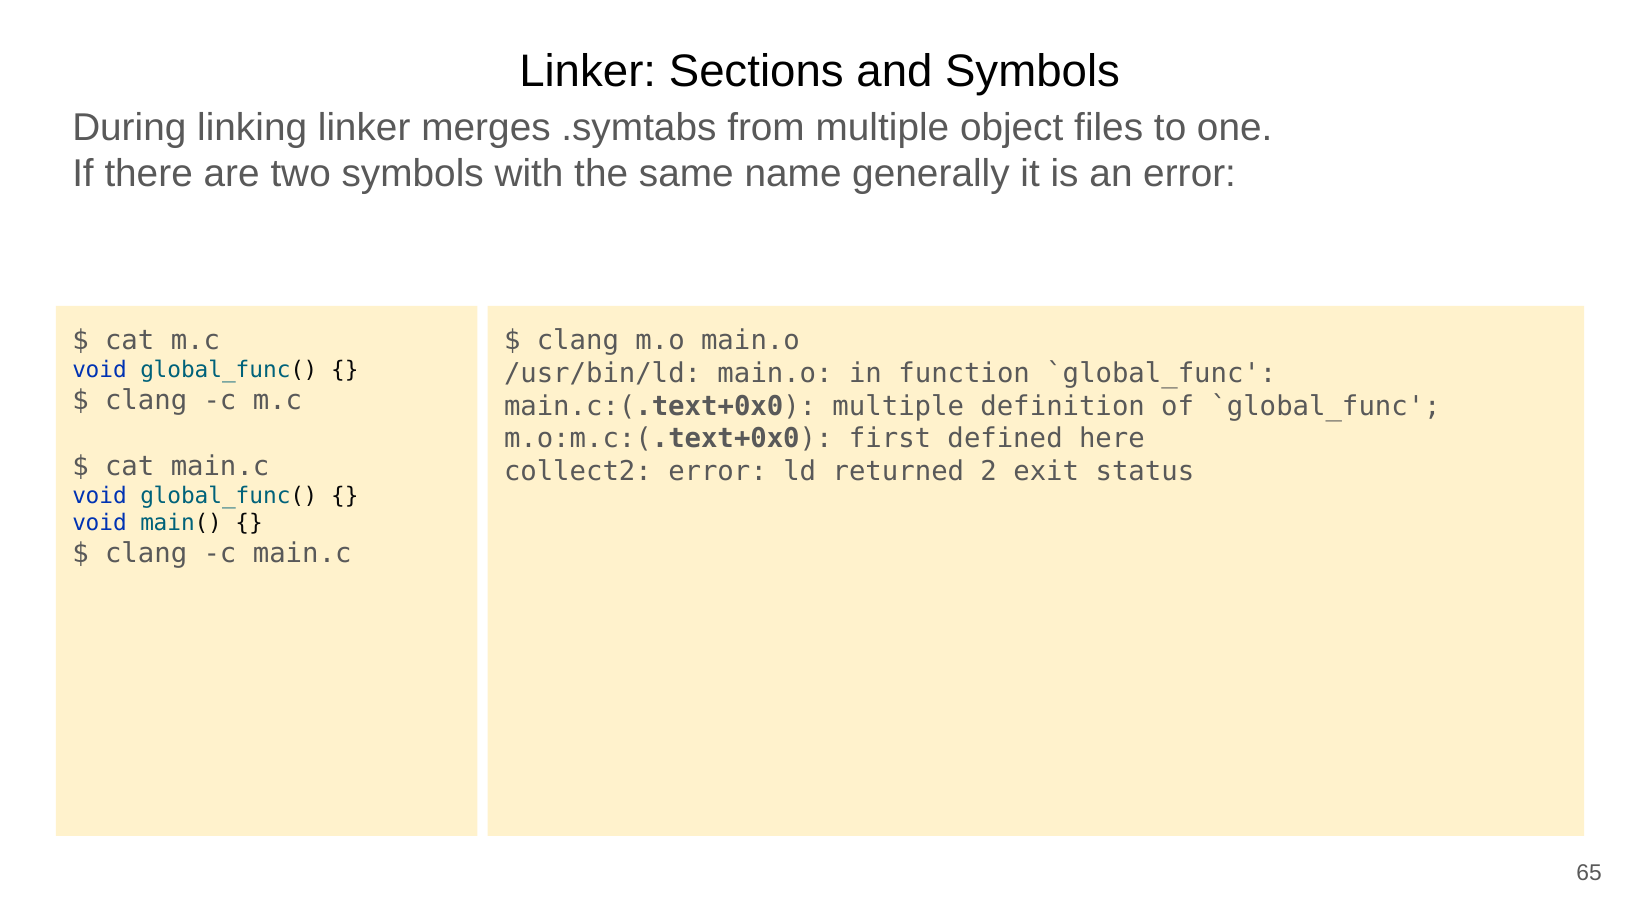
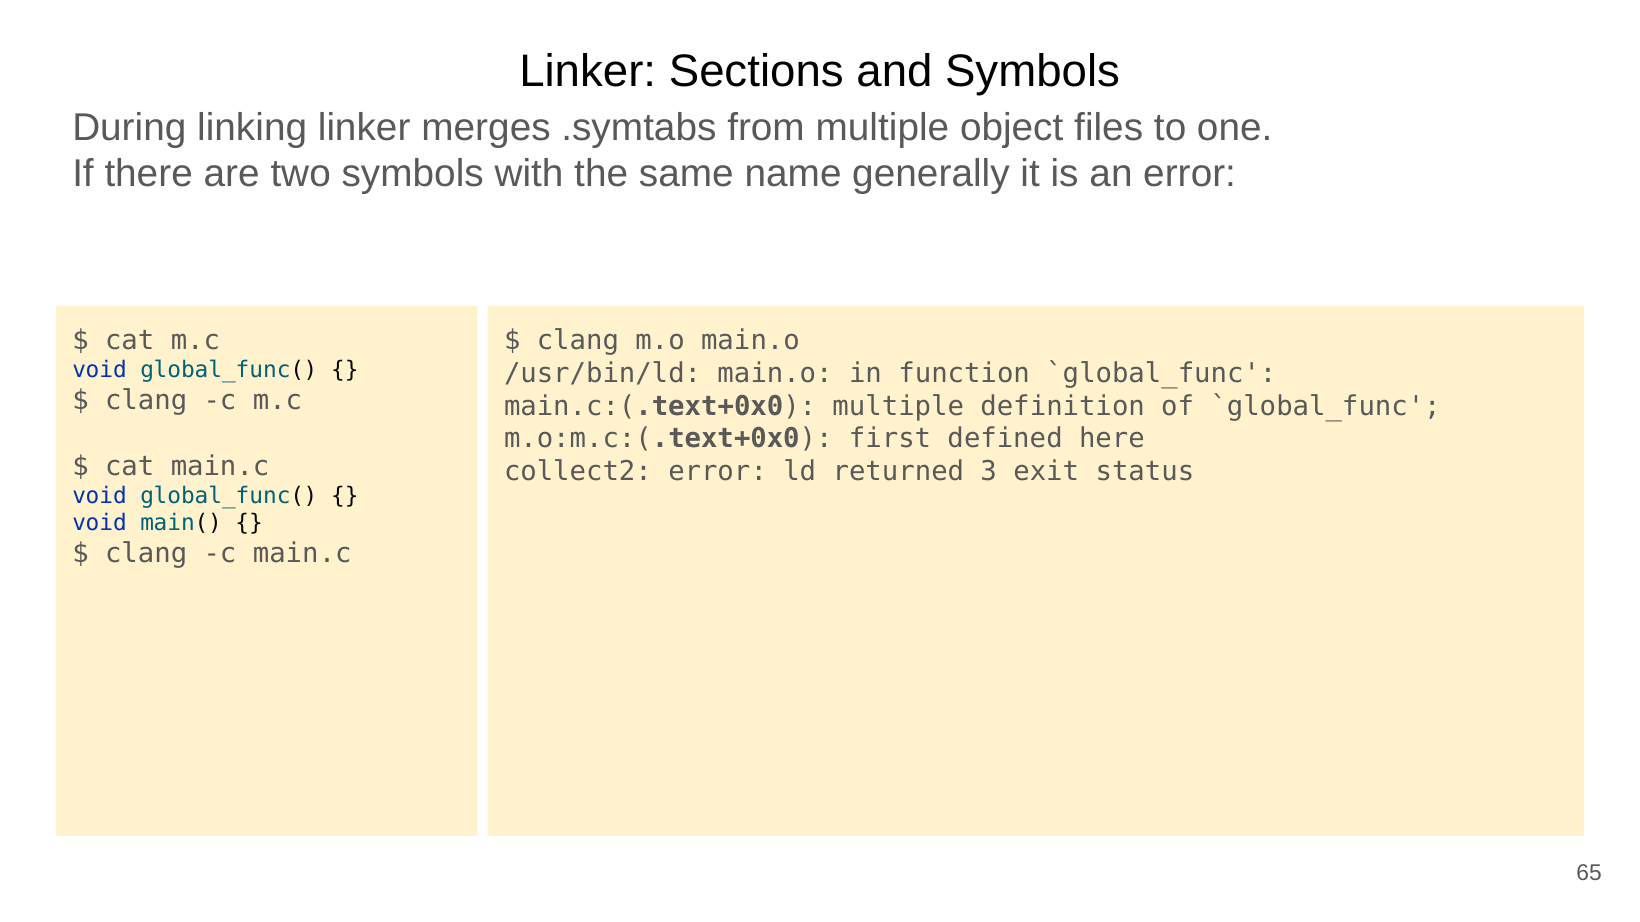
2: 2 -> 3 (989, 472)
